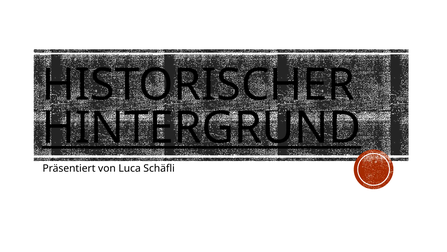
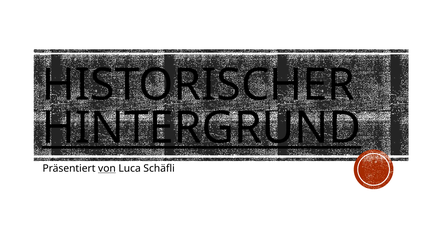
von underline: none -> present (107, 168)
